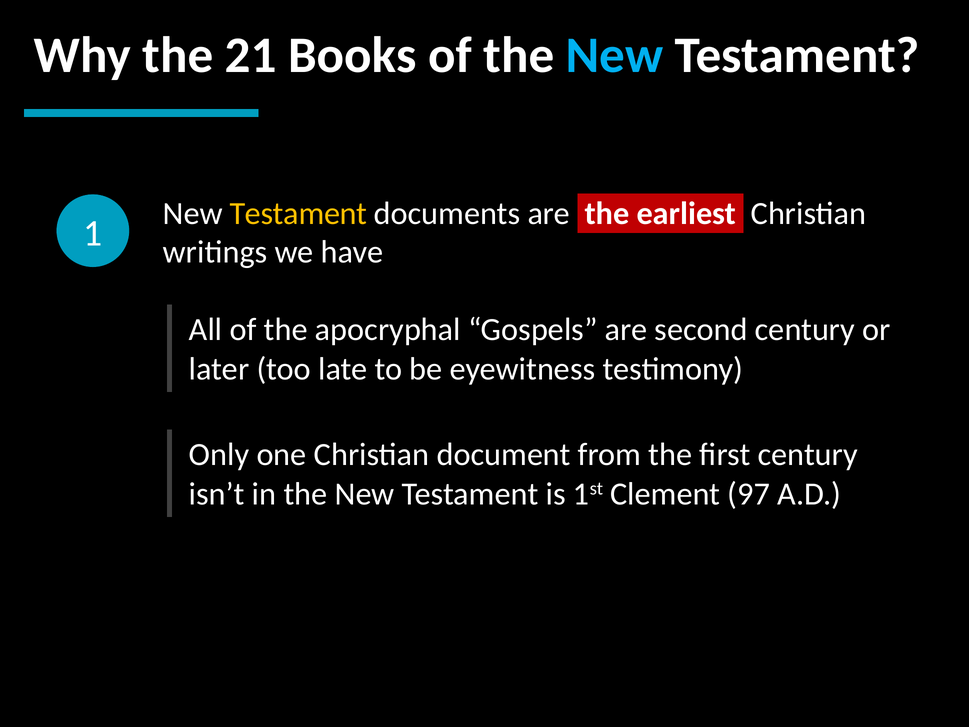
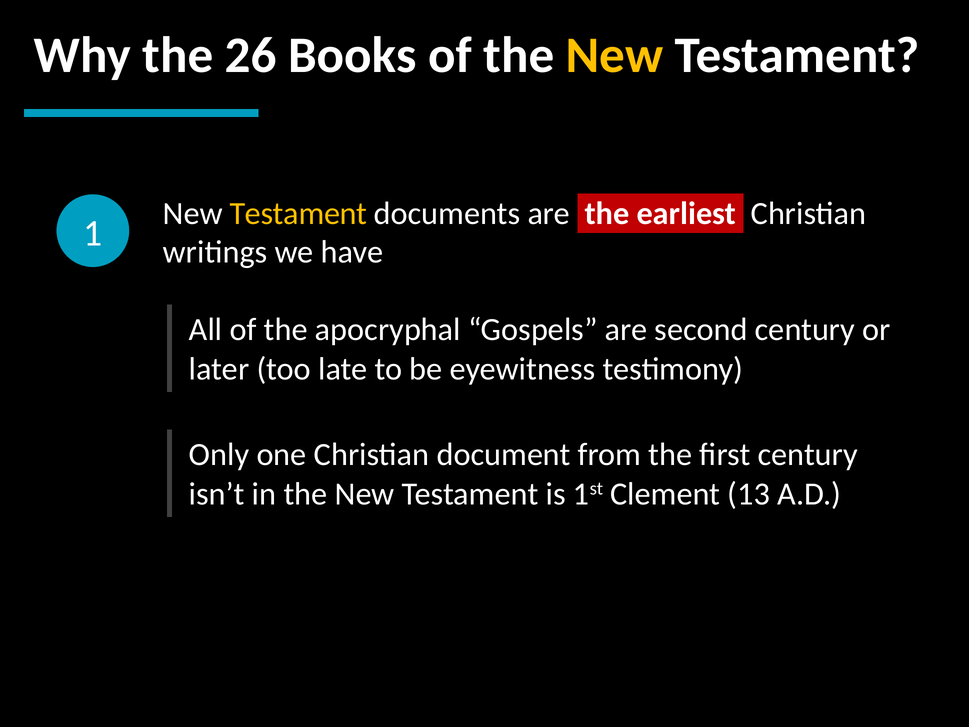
21: 21 -> 26 (251, 55)
New colour: light blue -> yellow (615, 55)
97: 97 -> 13 (749, 494)
